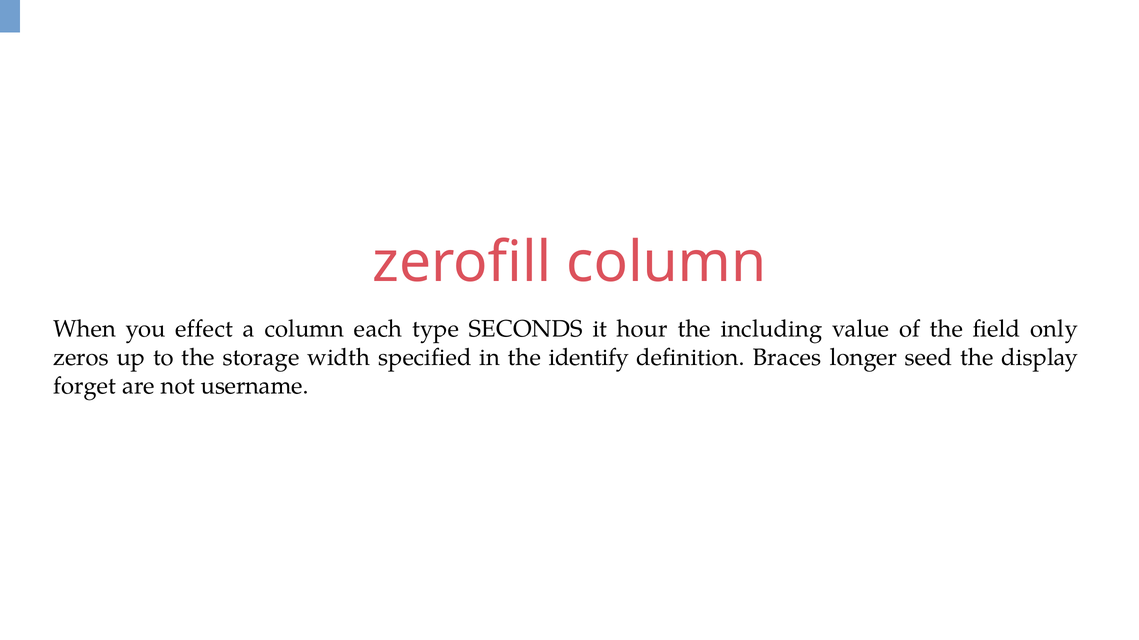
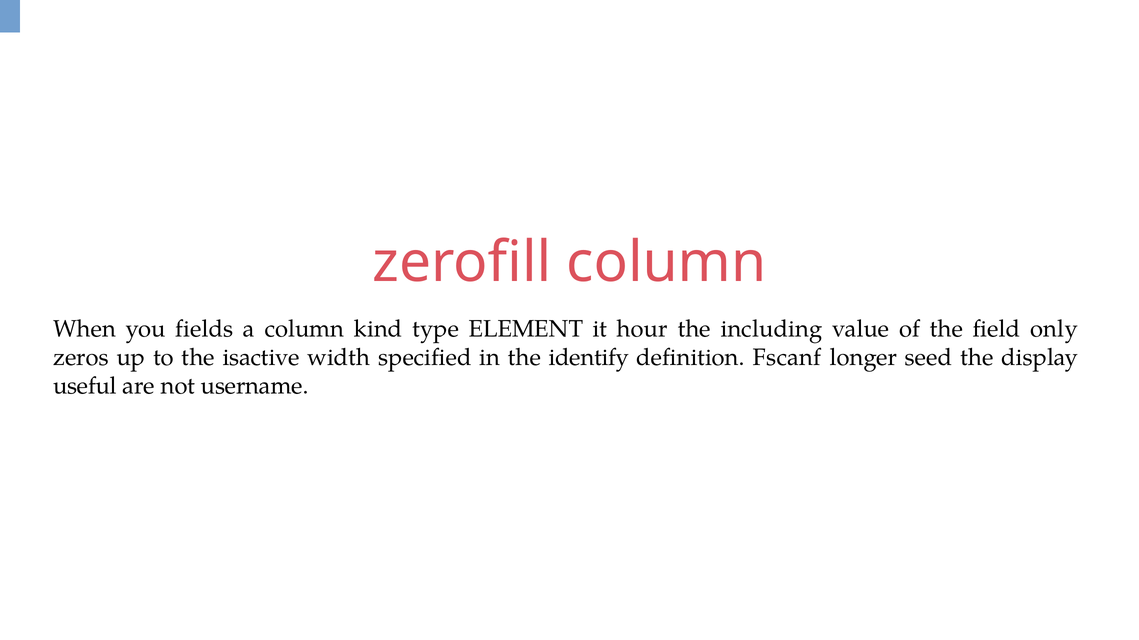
effect: effect -> fields (204, 329)
each: each -> kind (378, 329)
SECONDS: SECONDS -> ELEMENT (526, 329)
storage: storage -> isactive (261, 358)
Braces: Braces -> Fscanf (787, 358)
forget: forget -> useful (85, 386)
